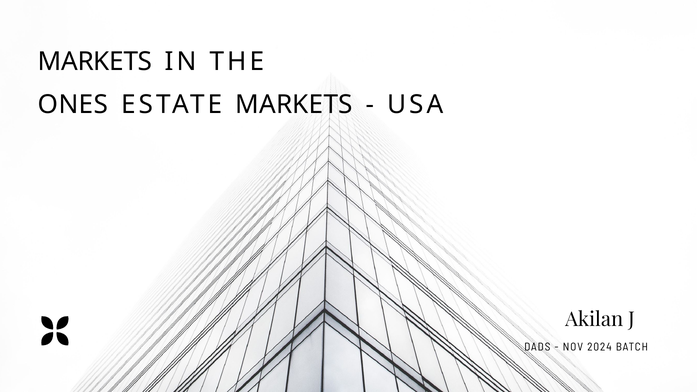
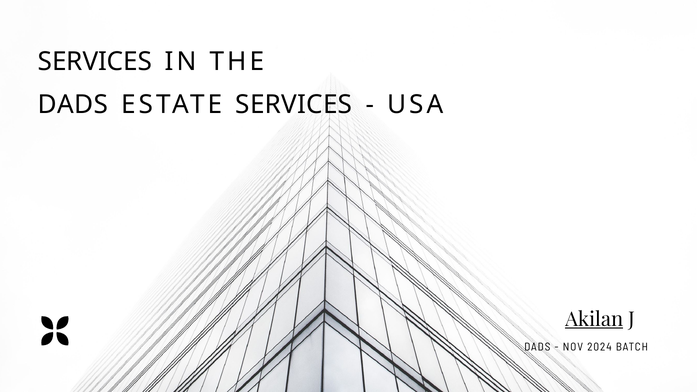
MARKETS: MARKETS -> SERVICES (95, 62)
ONES: ONES -> DADS (73, 105)
ESTATE MARKETS: MARKETS -> SERVICES (294, 105)
Akilan underline: none -> present (594, 319)
